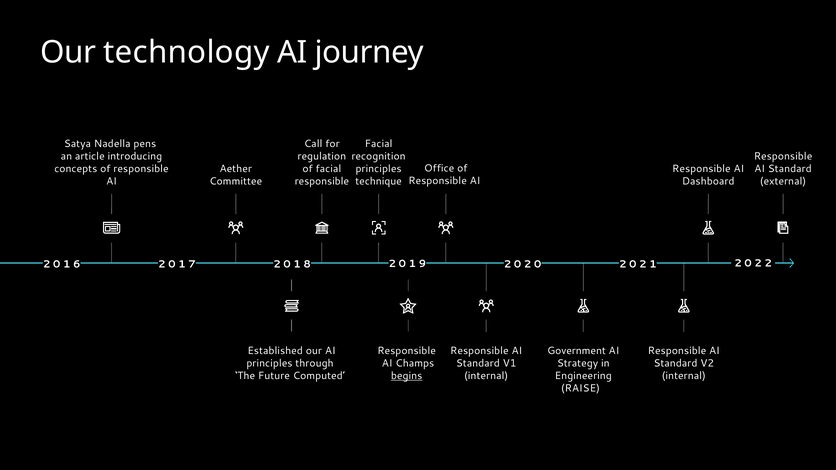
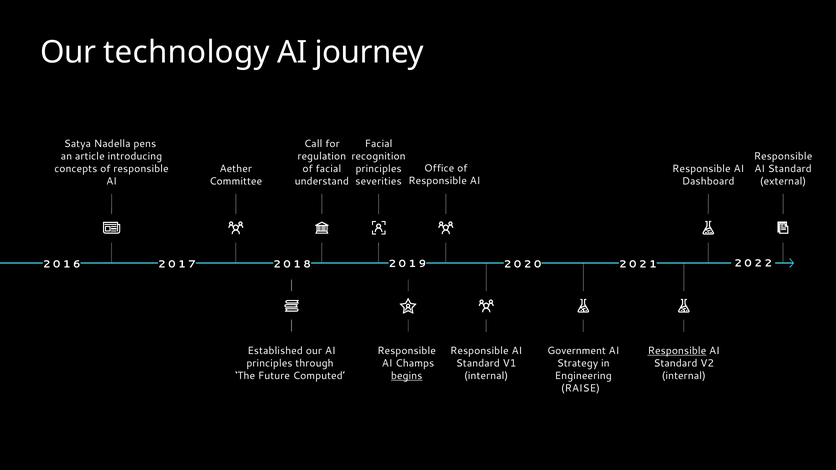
responsible: responsible -> understand (322, 181)
technique: technique -> severities (379, 181)
Responsible underline: none -> present (677, 351)
